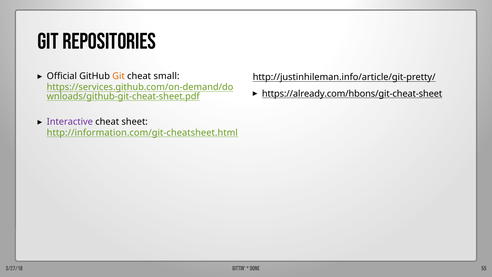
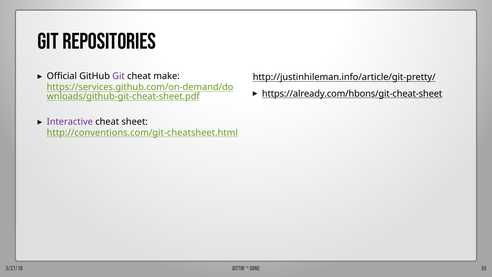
Git colour: orange -> purple (119, 76)
small: small -> make (167, 76)
http://information.com/git-cheatsheet.html: http://information.com/git-cheatsheet.html -> http://conventions.com/git-cheatsheet.html (142, 133)
